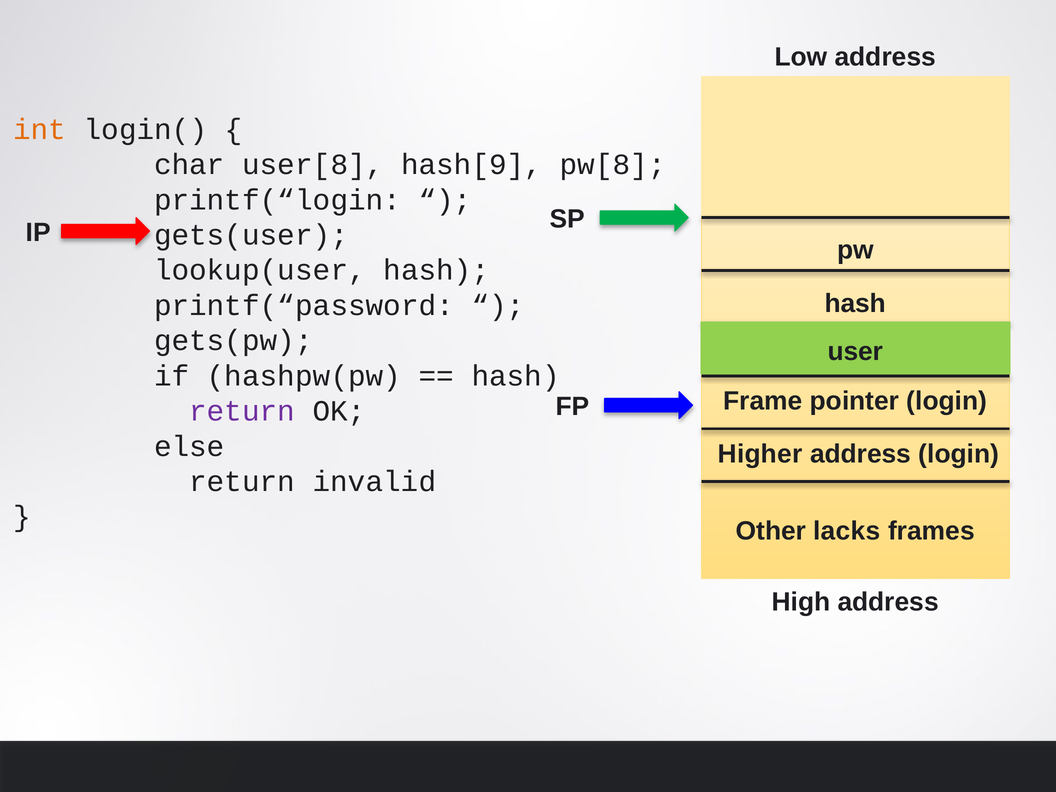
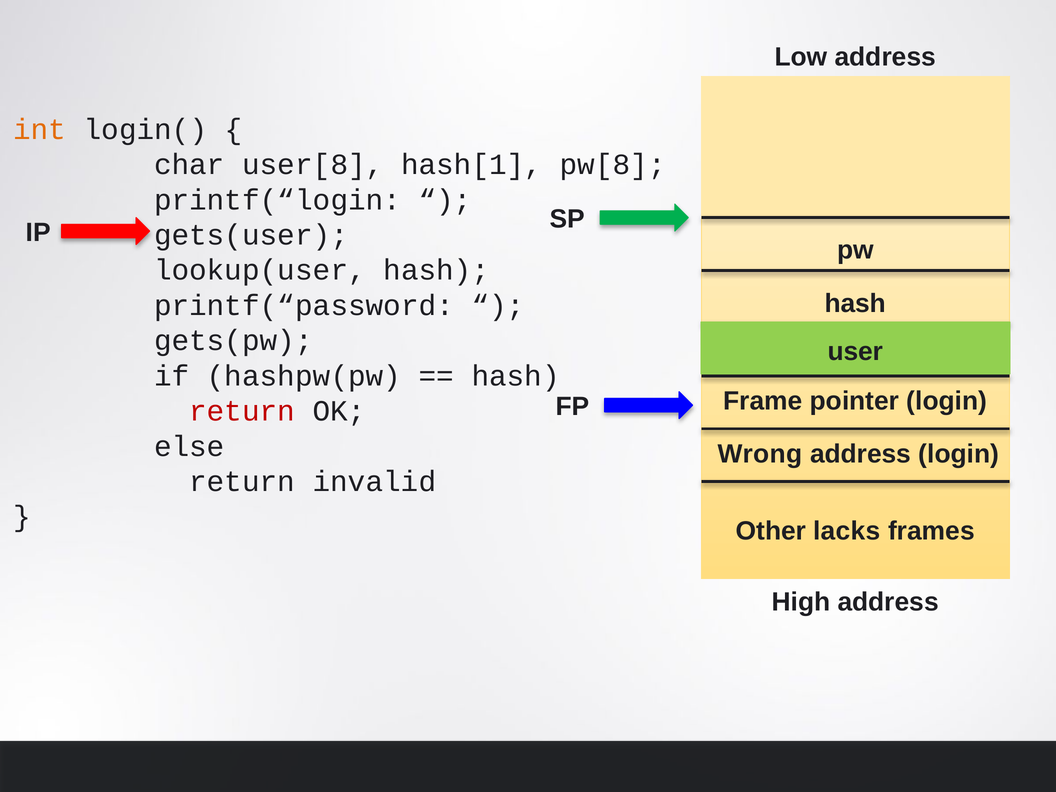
hash[9: hash[9 -> hash[1 (472, 165)
return colour: purple -> red (242, 411)
Higher: Higher -> Wrong (760, 454)
